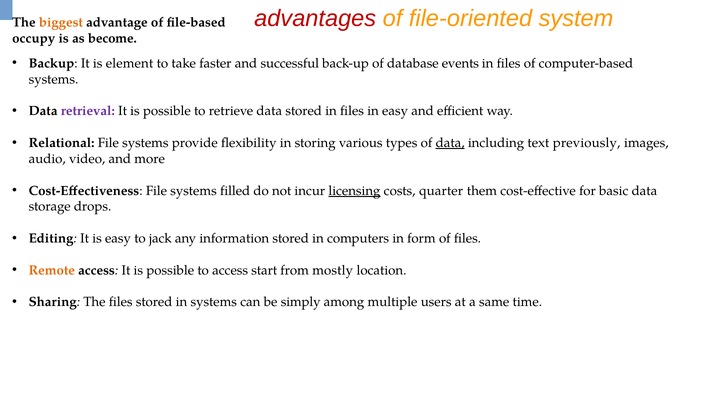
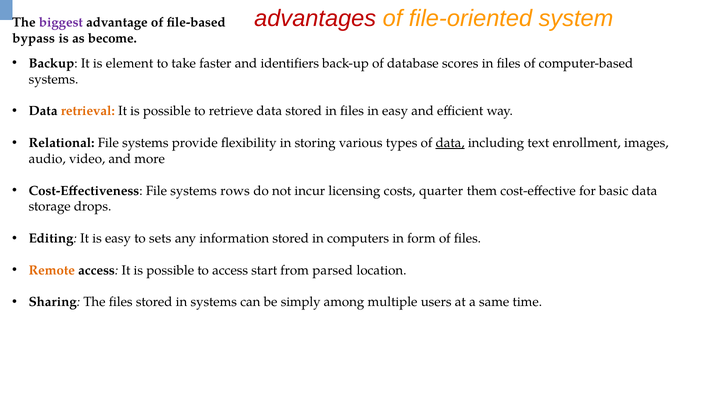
biggest colour: orange -> purple (61, 22)
occupy: occupy -> bypass (34, 38)
successful: successful -> identifiers (290, 63)
events: events -> scores (460, 63)
retrieval colour: purple -> orange (88, 111)
previously: previously -> enrollment (587, 143)
filled: filled -> rows (235, 191)
licensing underline: present -> none (354, 191)
jack: jack -> sets (160, 238)
mostly: mostly -> parsed (333, 270)
